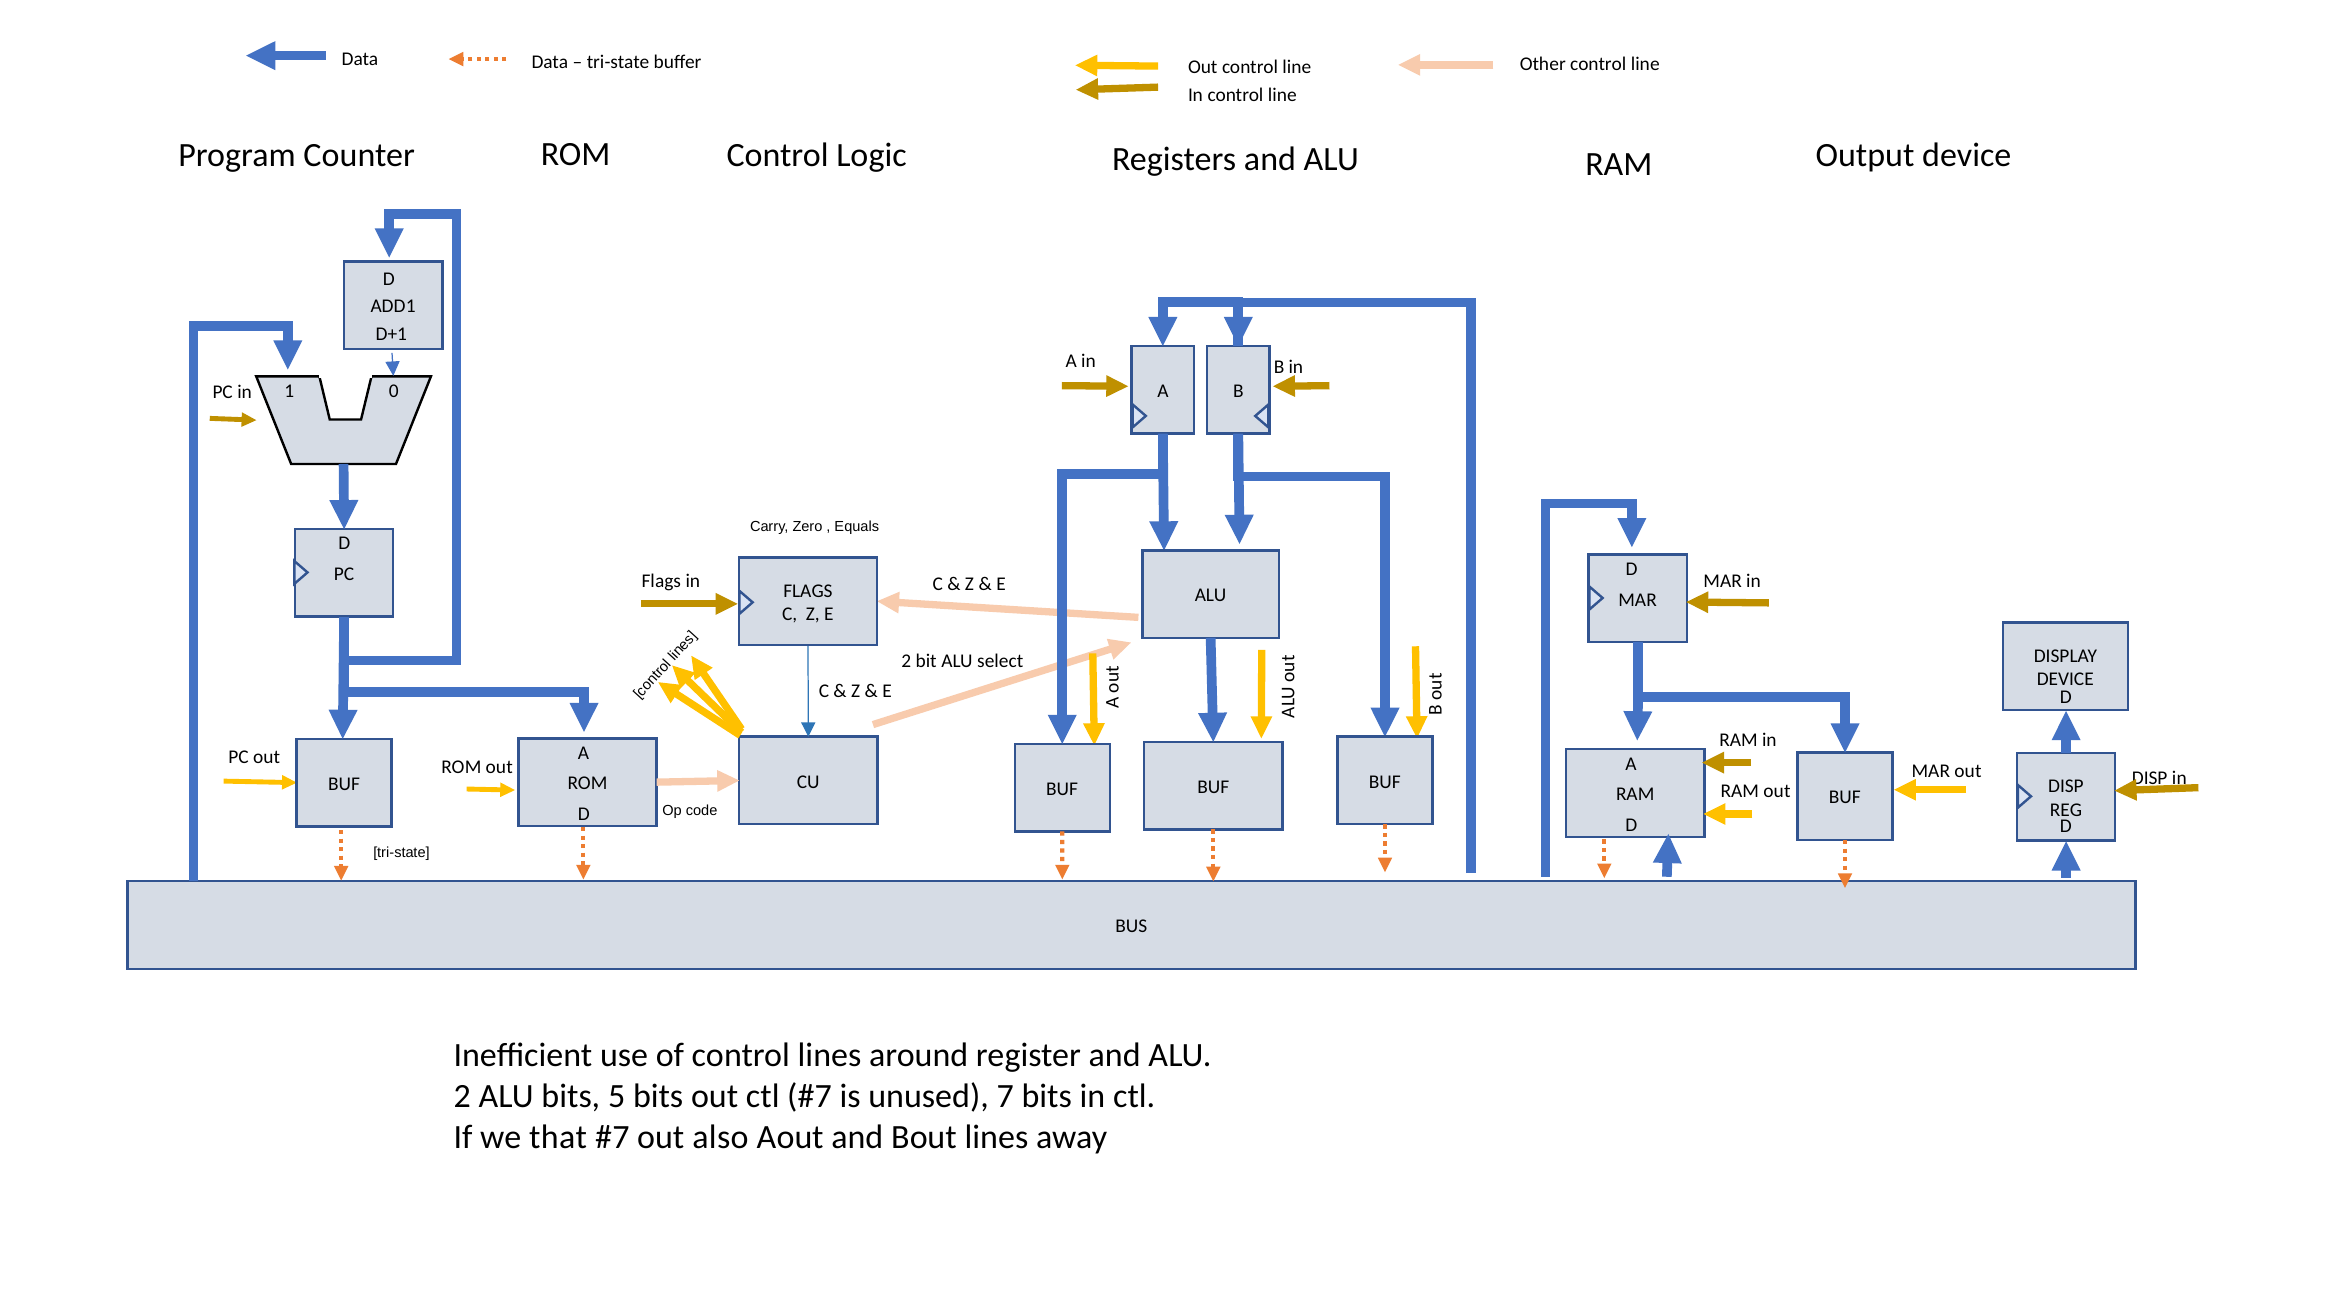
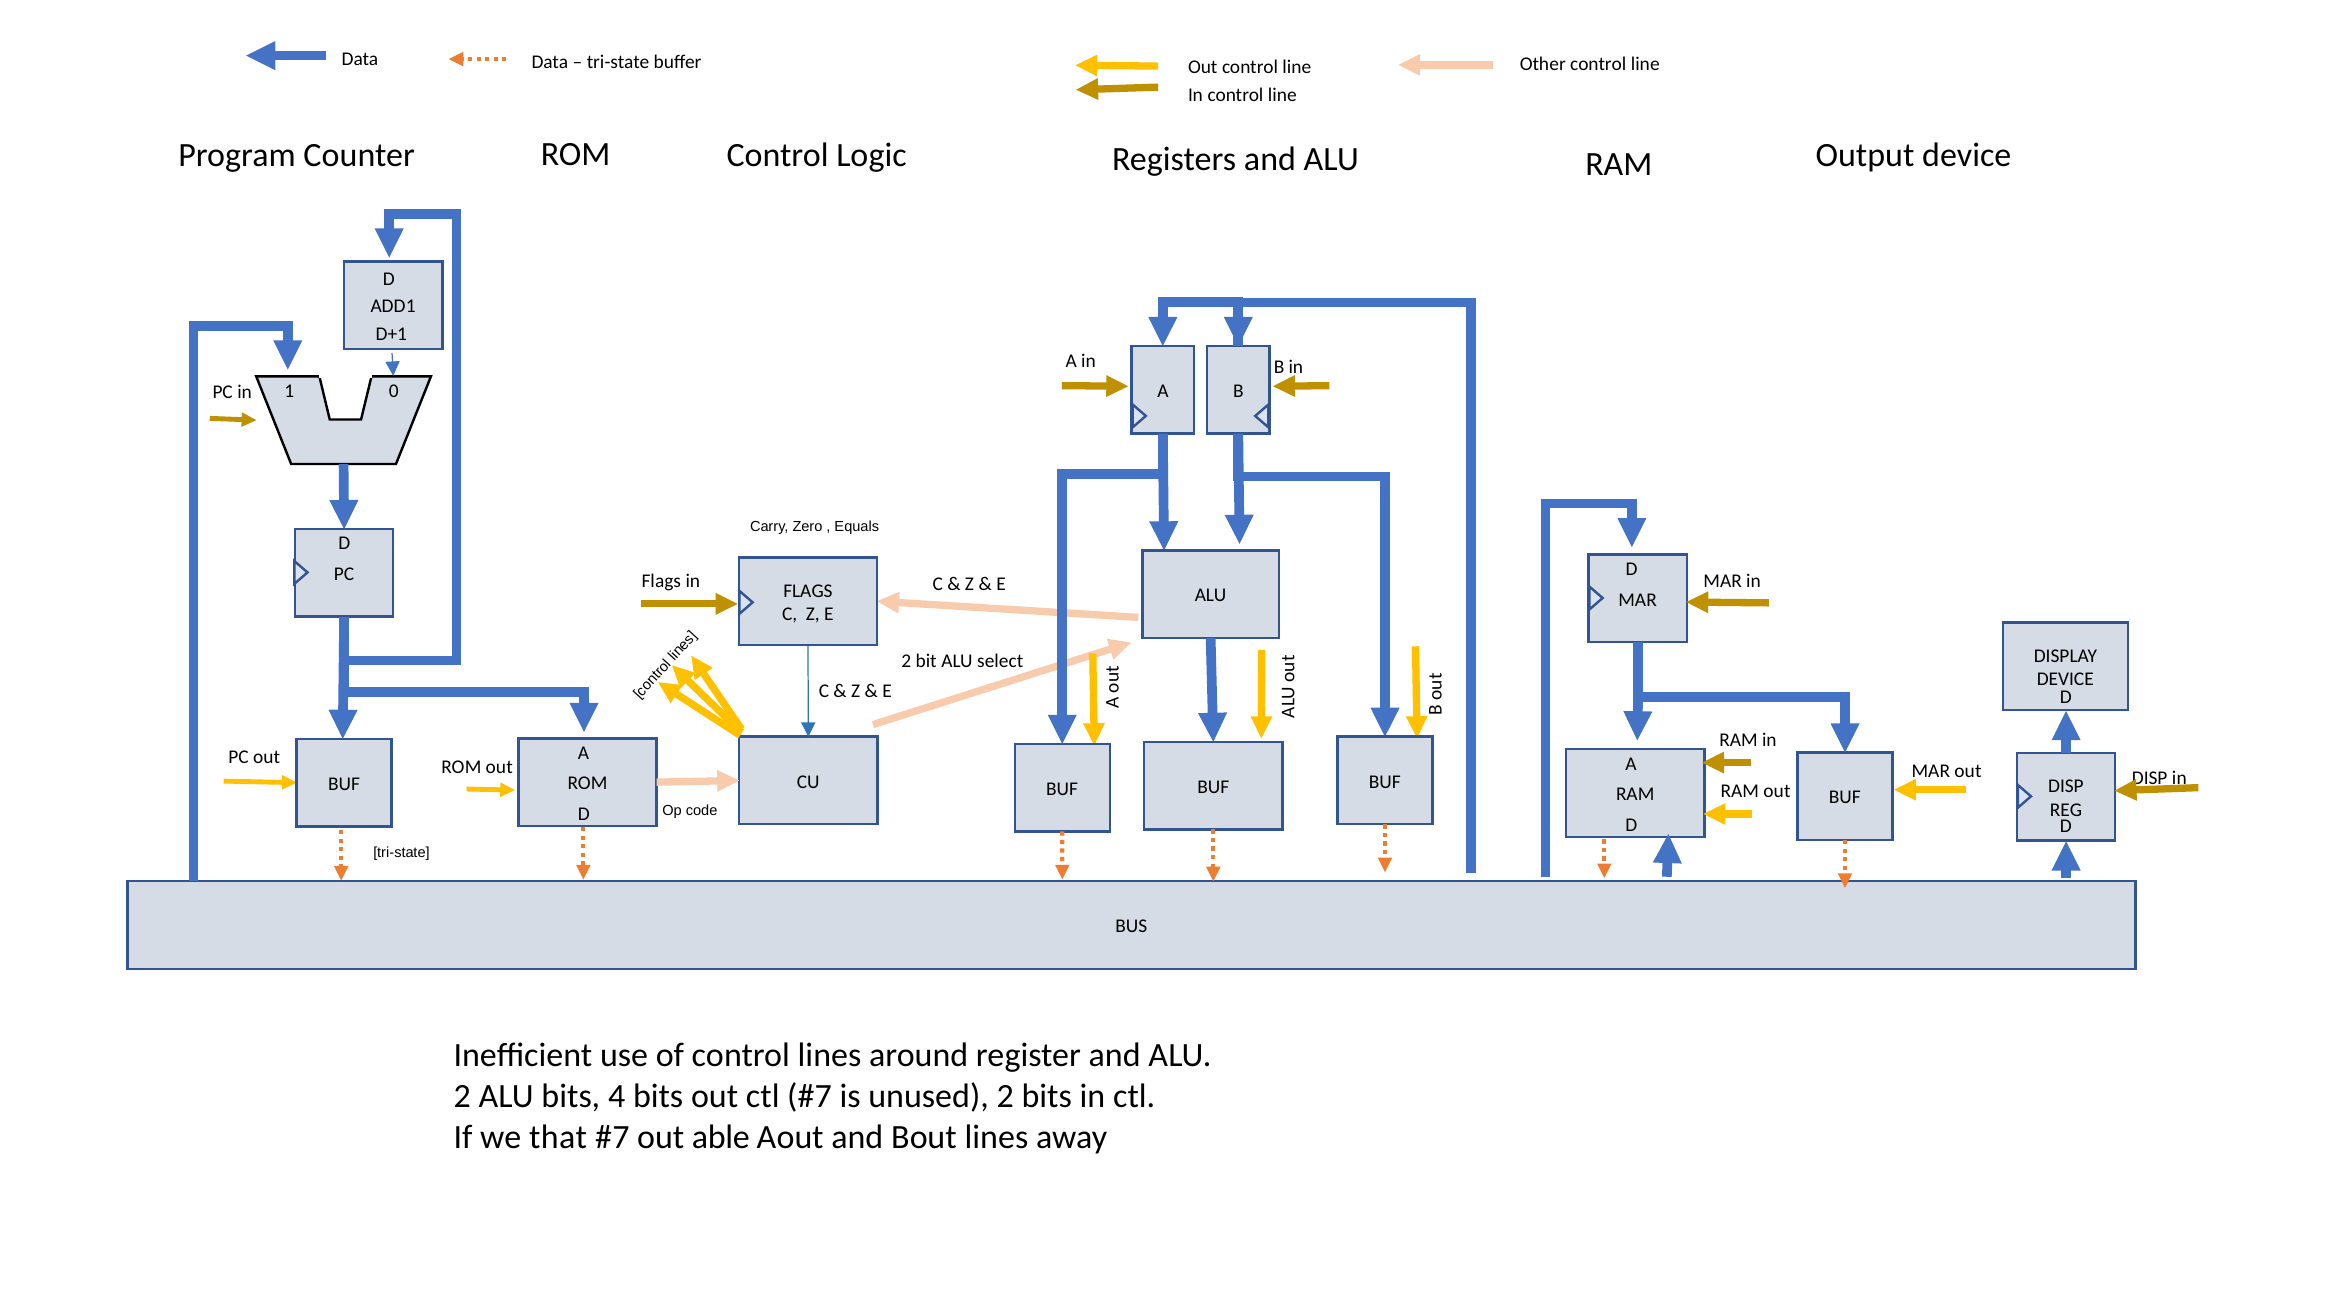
5: 5 -> 4 (617, 1097)
unused 7: 7 -> 2 (1005, 1097)
also: also -> able (721, 1138)
